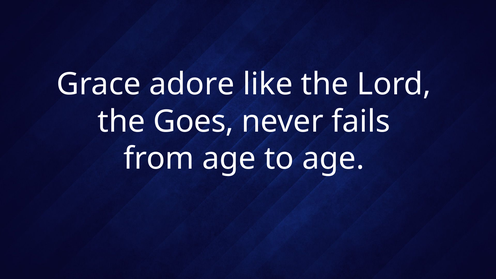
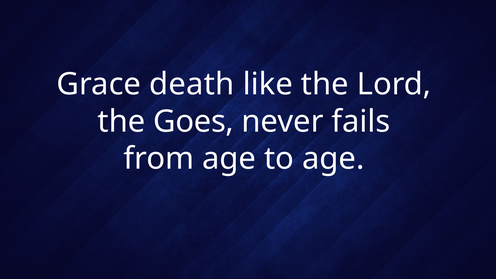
adore: adore -> death (192, 84)
